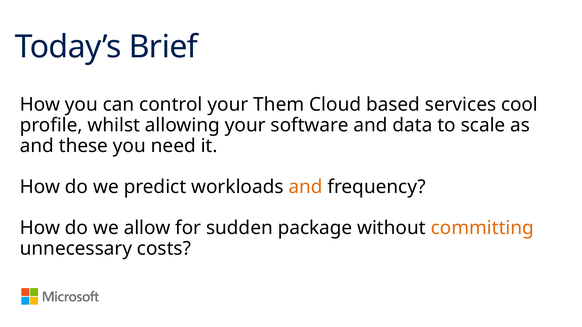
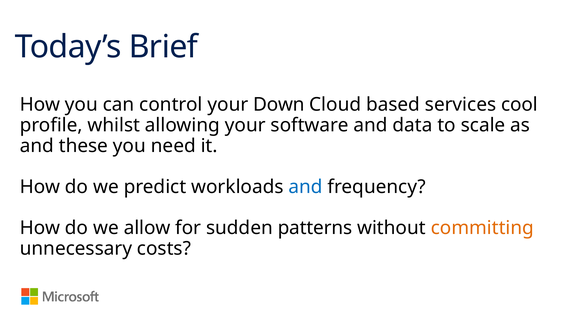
Them: Them -> Down (279, 105)
and colour: orange -> blue (306, 187)
package: package -> patterns (315, 228)
